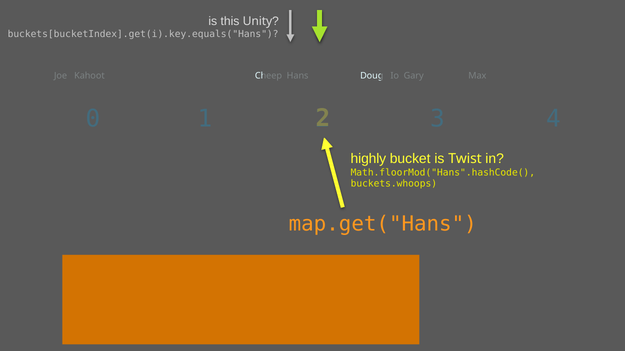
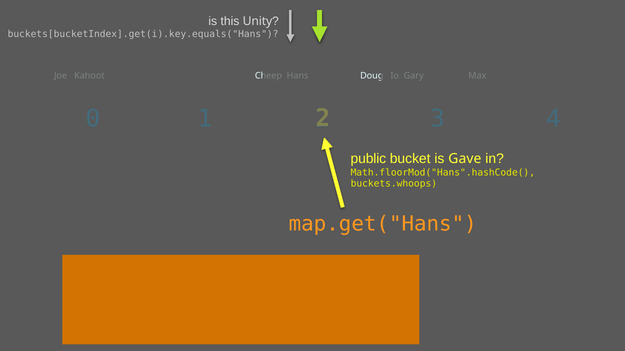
highly: highly -> public (368, 159)
Twist: Twist -> Gave (465, 159)
